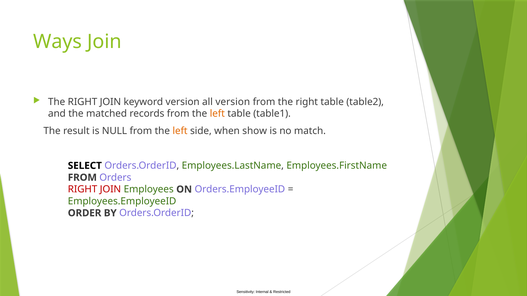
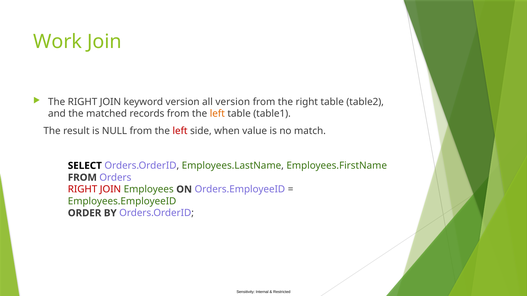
Ways: Ways -> Work (58, 42)
left colour: orange -> red (180, 131)
show: show -> value (255, 131)
